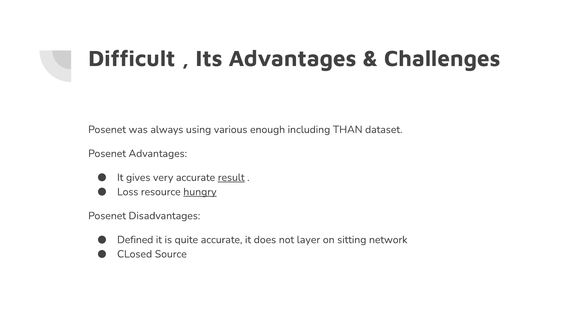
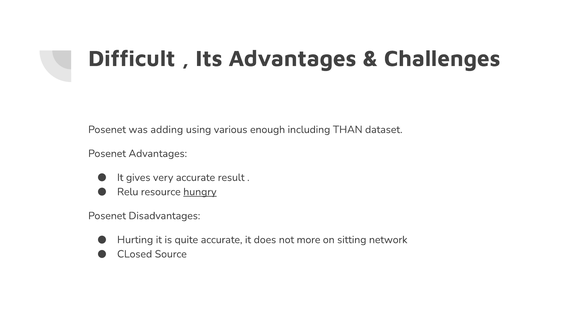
always: always -> adding (167, 130)
result underline: present -> none (231, 178)
Loss: Loss -> Relu (128, 192)
Defined: Defined -> Hurting (135, 240)
layer: layer -> more (309, 240)
